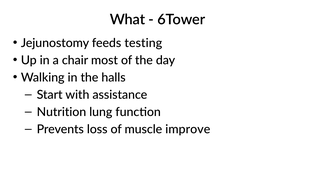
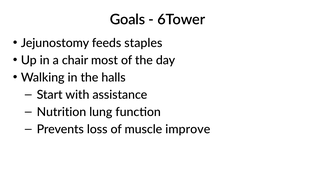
What: What -> Goals (127, 20)
testing: testing -> staples (143, 43)
